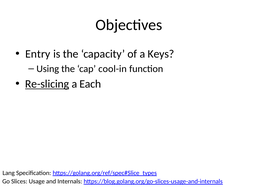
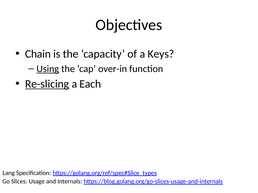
Entry: Entry -> Chain (38, 54)
Using underline: none -> present (48, 69)
cool-in: cool-in -> over-in (113, 69)
